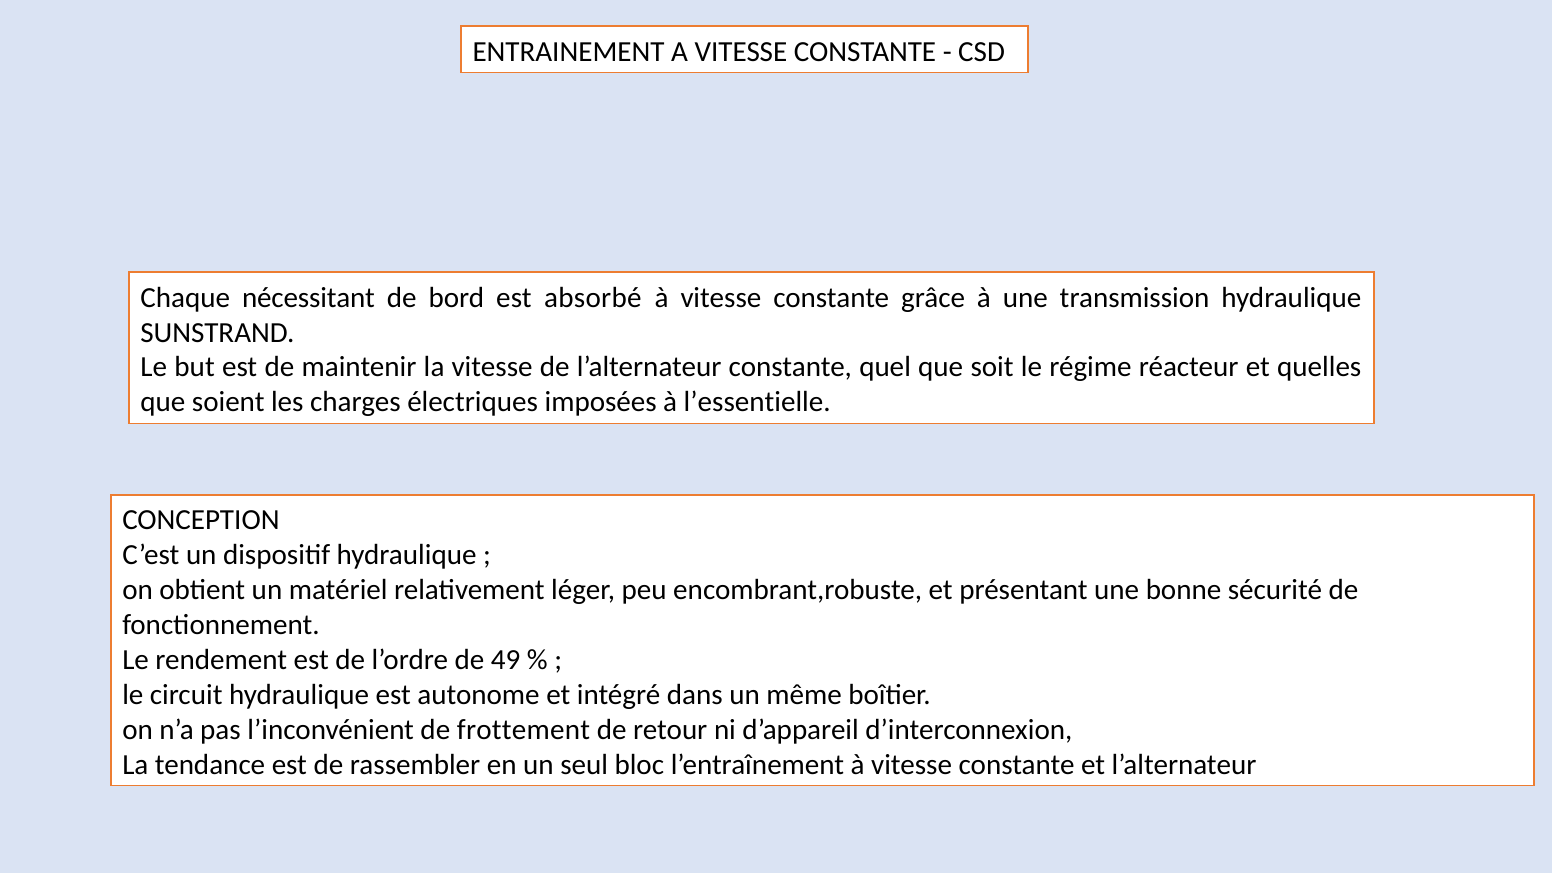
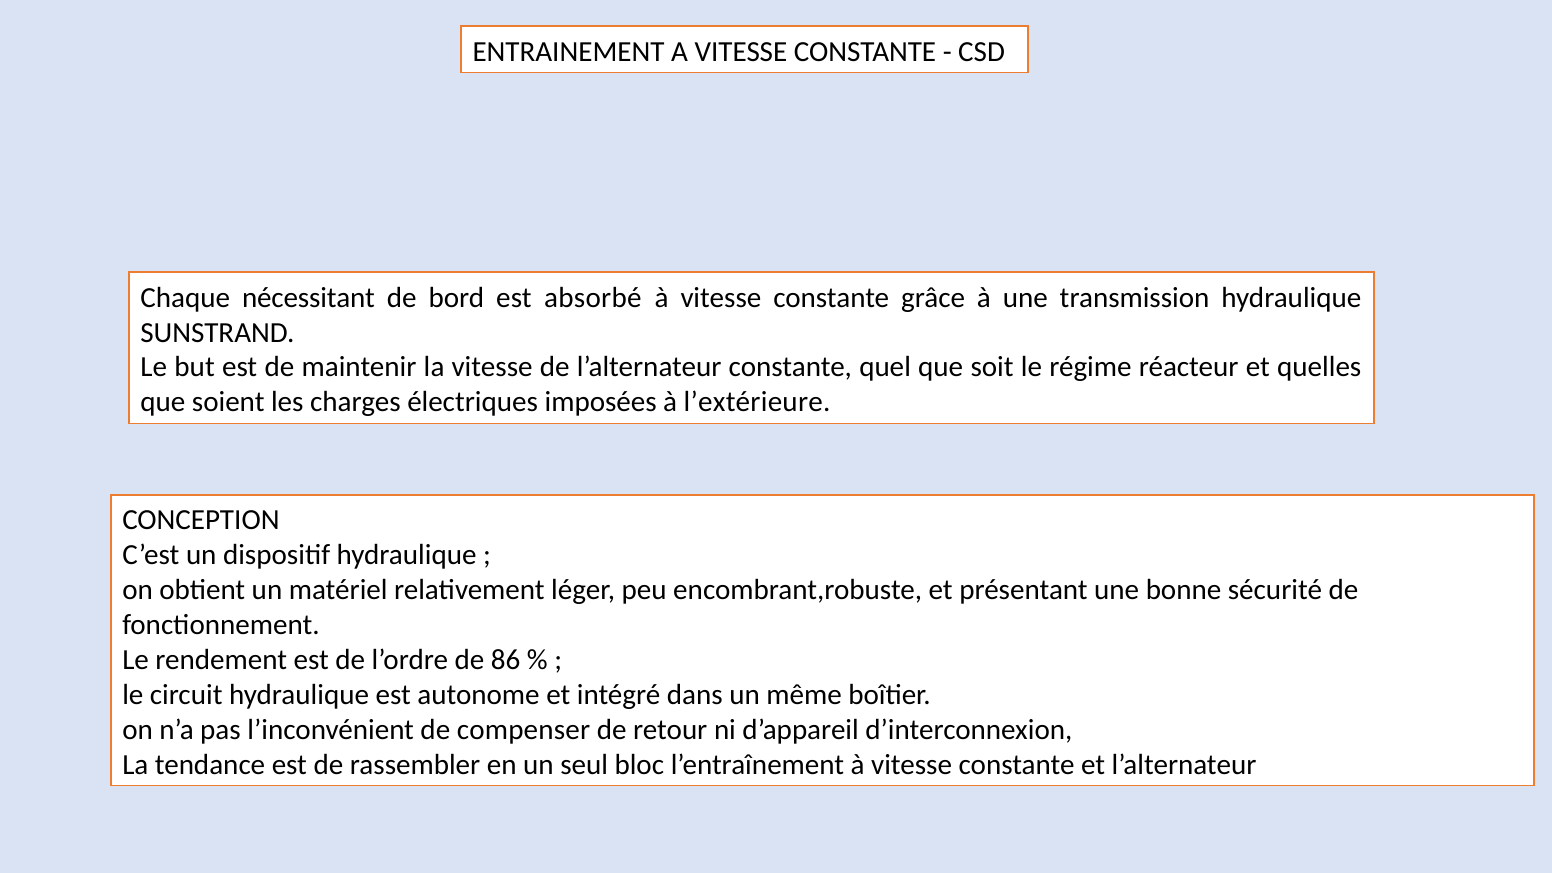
l’essentielle: l’essentielle -> l’extérieure (757, 402)
49: 49 -> 86 (506, 660)
frottement: frottement -> compenser (524, 729)
